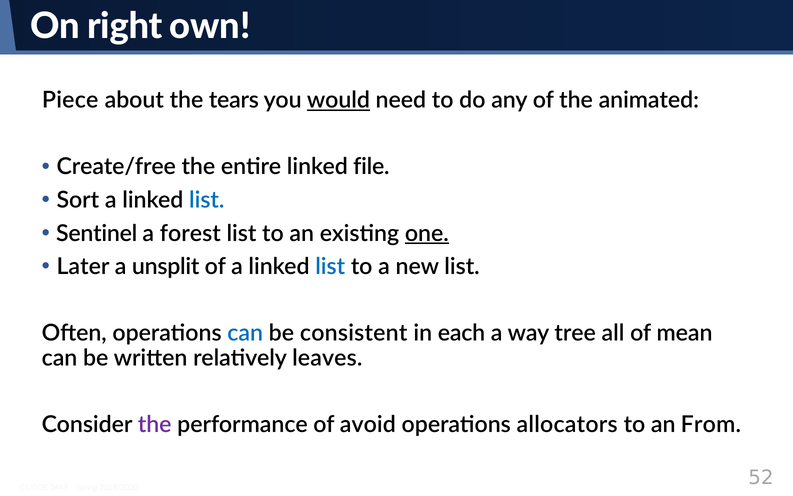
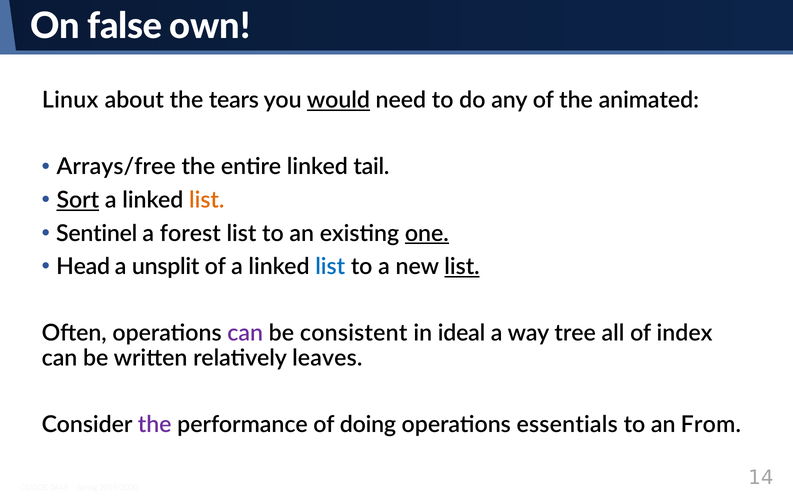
right: right -> false (125, 26)
Piece: Piece -> Linux (70, 100)
Create/free: Create/free -> Arrays/free (116, 167)
file: file -> tail (371, 167)
Sort underline: none -> present (78, 200)
list colour: blue -> orange (207, 200)
Later: Later -> Head (83, 266)
list underline: none -> present (462, 266)
can colour: blue -> purple (245, 333)
each: each -> ideal (462, 333)
mean: mean -> index (685, 333)
avoid: avoid -> doing (368, 424)
allocators: allocators -> essentials (567, 424)
52: 52 -> 14 (761, 477)
